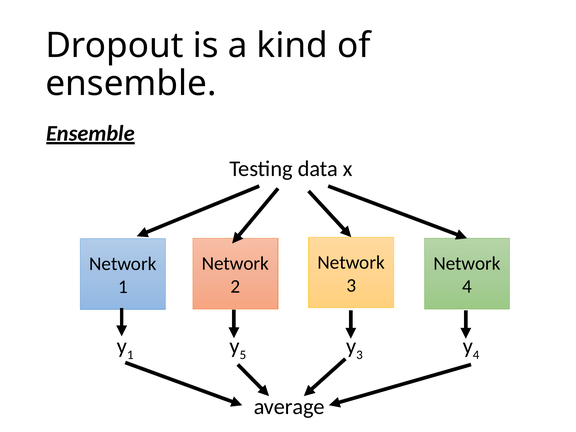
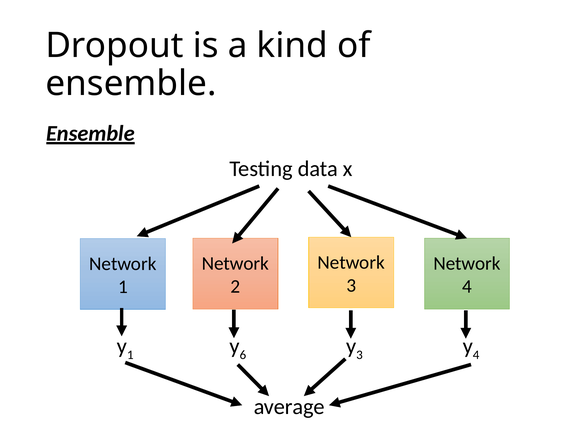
5: 5 -> 6 (243, 355)
